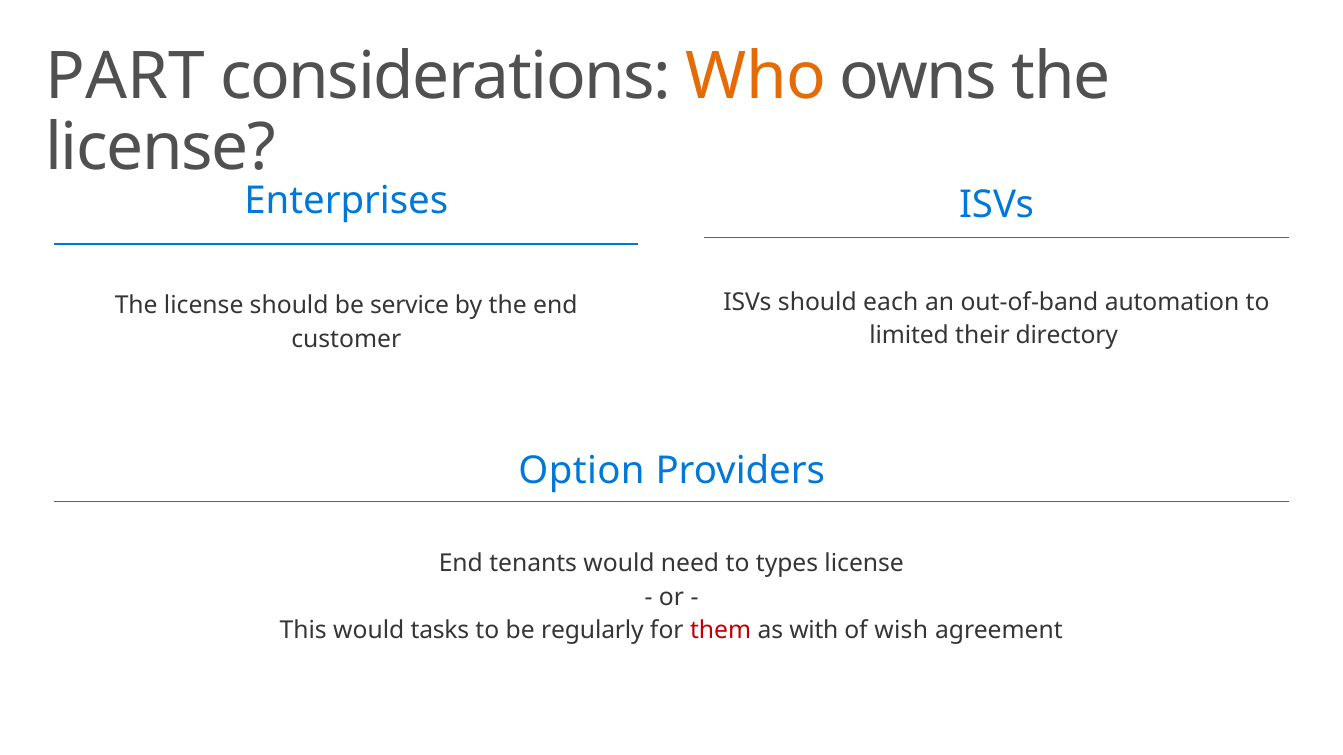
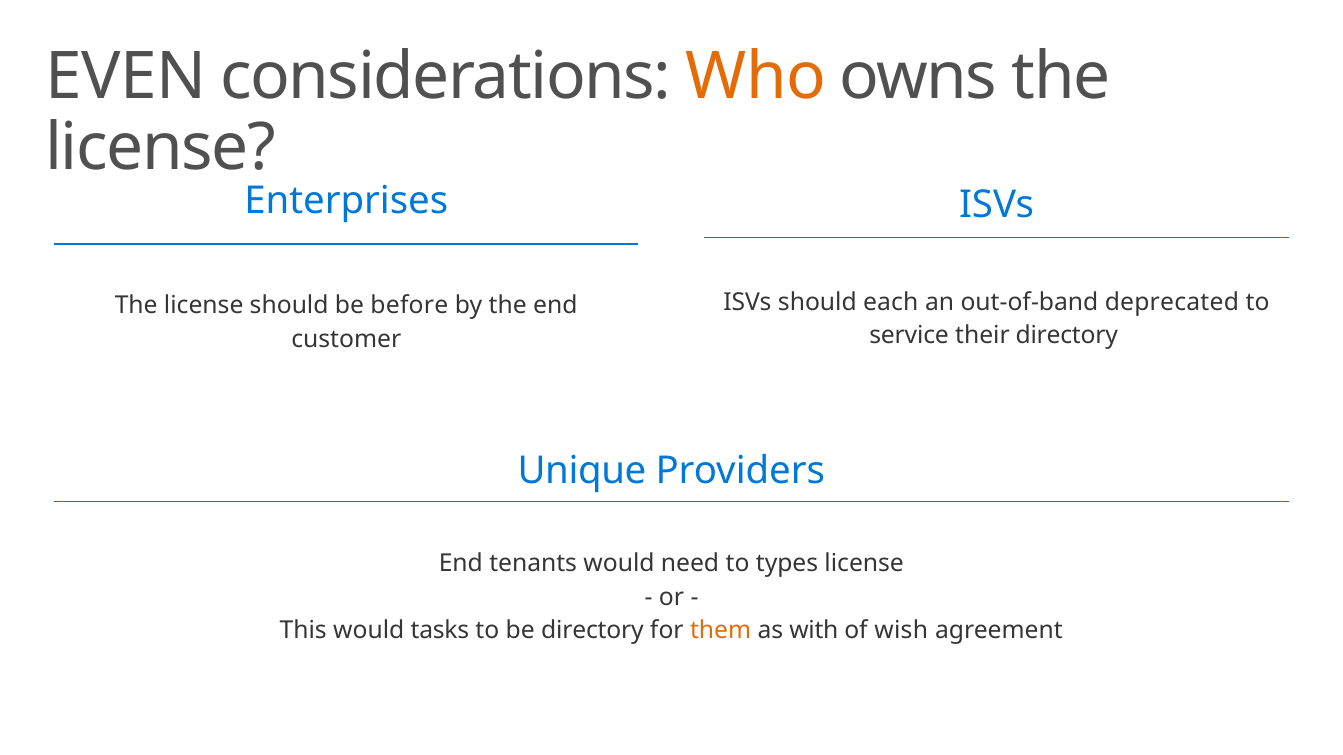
PART: PART -> EVEN (126, 77)
automation: automation -> deprecated (1172, 302)
service: service -> before (409, 306)
limited: limited -> service (909, 336)
Option: Option -> Unique (582, 471)
be regularly: regularly -> directory (592, 631)
them colour: red -> orange (721, 631)
